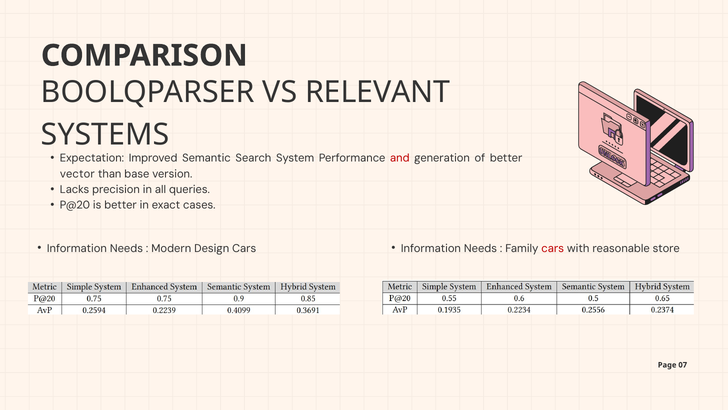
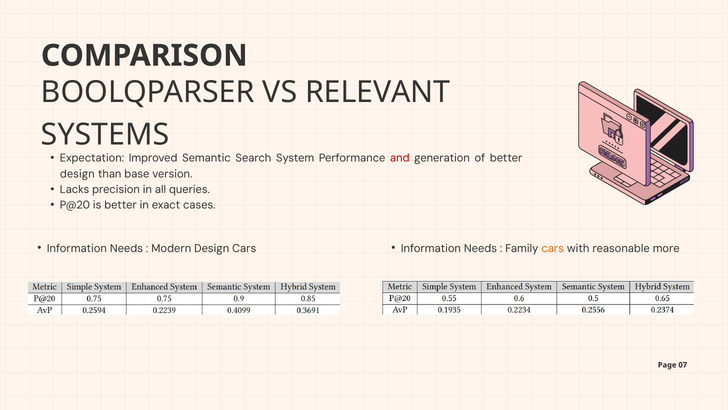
vector: vector -> design (77, 174)
cars colour: red -> orange (553, 248)
store: store -> more (666, 248)
